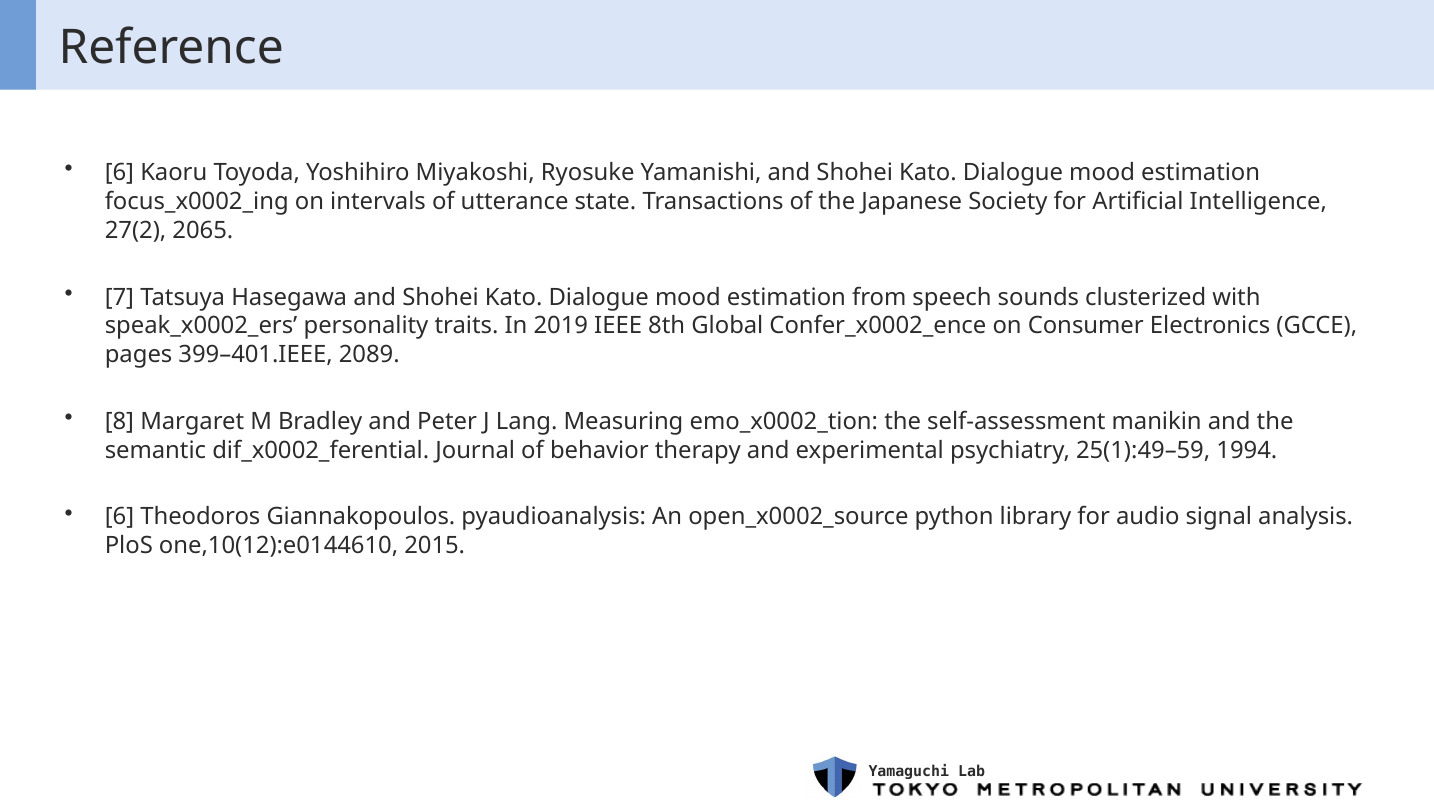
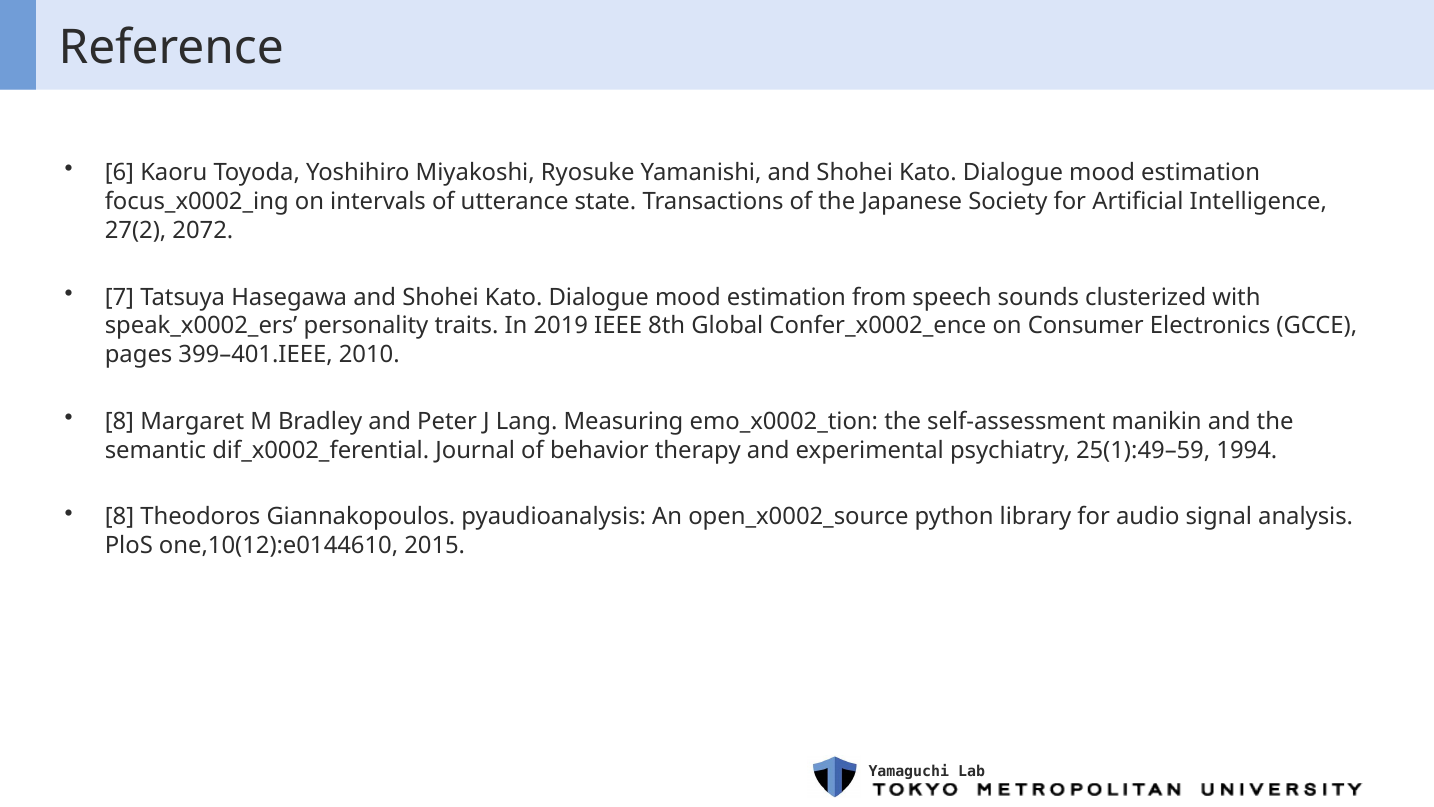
2065: 2065 -> 2072 (203, 230)
2089: 2089 -> 2010 (369, 354)
6: 6 -> 8 (119, 517)
